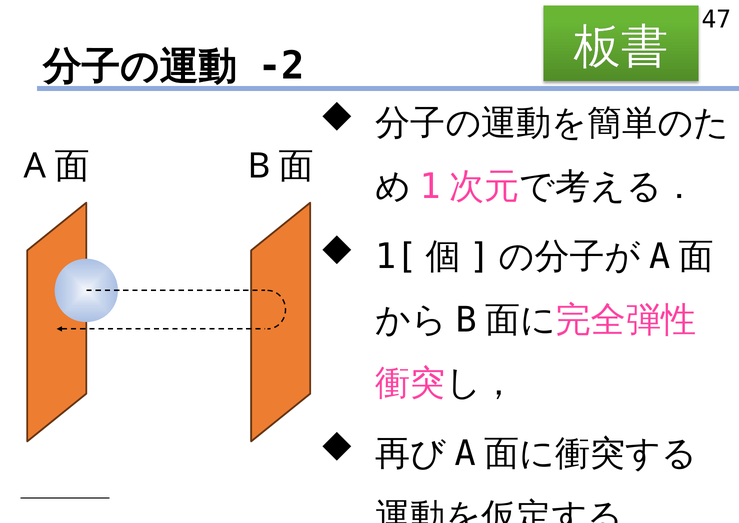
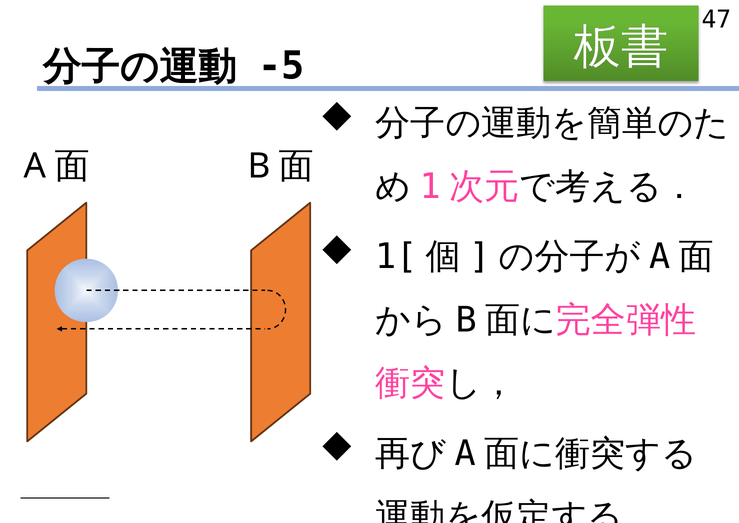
-2: -2 -> -5 (281, 66)
